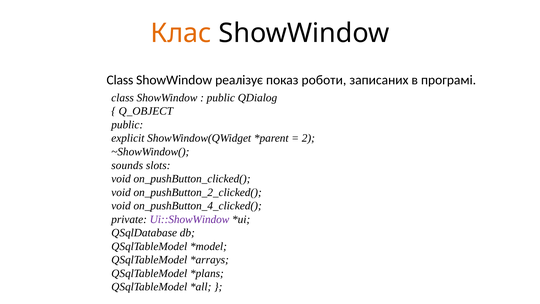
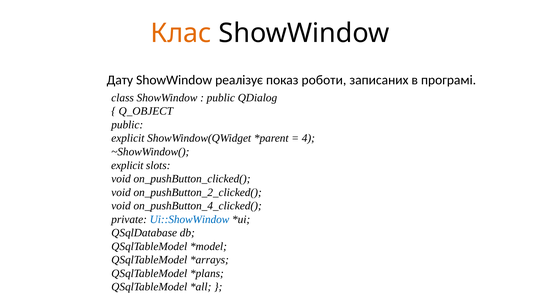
Class: Class -> Дату (120, 80)
2: 2 -> 4 (308, 138)
sounds: sounds -> explicit (127, 165)
Ui::ShowWindow colour: purple -> blue (190, 219)
